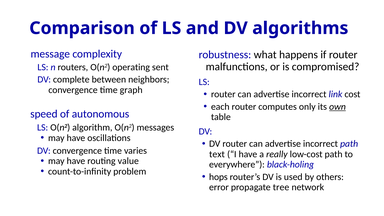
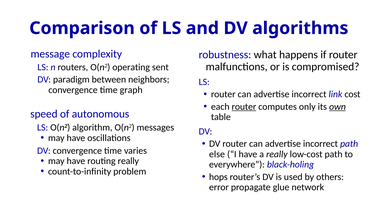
complete: complete -> paradigm (71, 80)
router underline: none -> present (244, 107)
text: text -> else (217, 154)
routing value: value -> really (128, 161)
tree: tree -> glue (281, 187)
